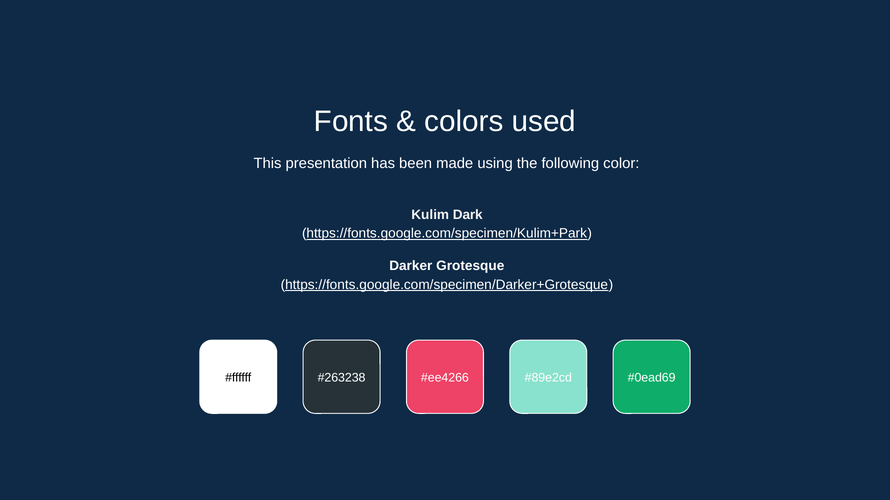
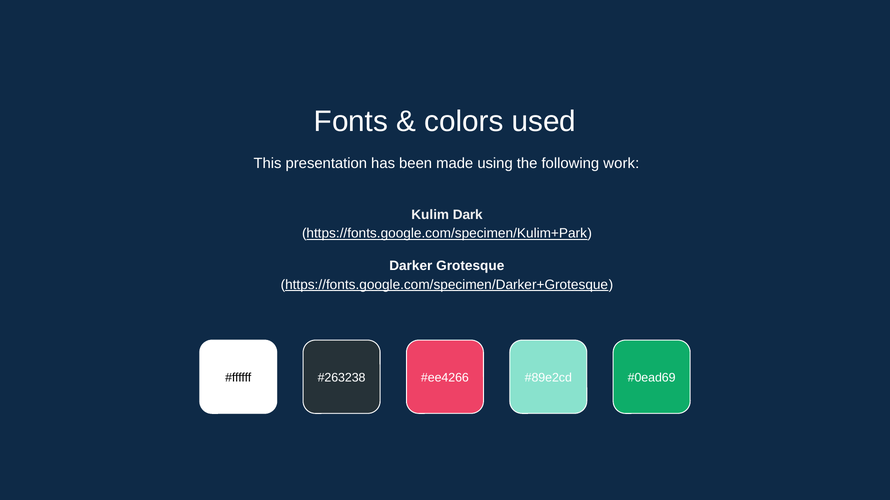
color: color -> work (621, 163)
